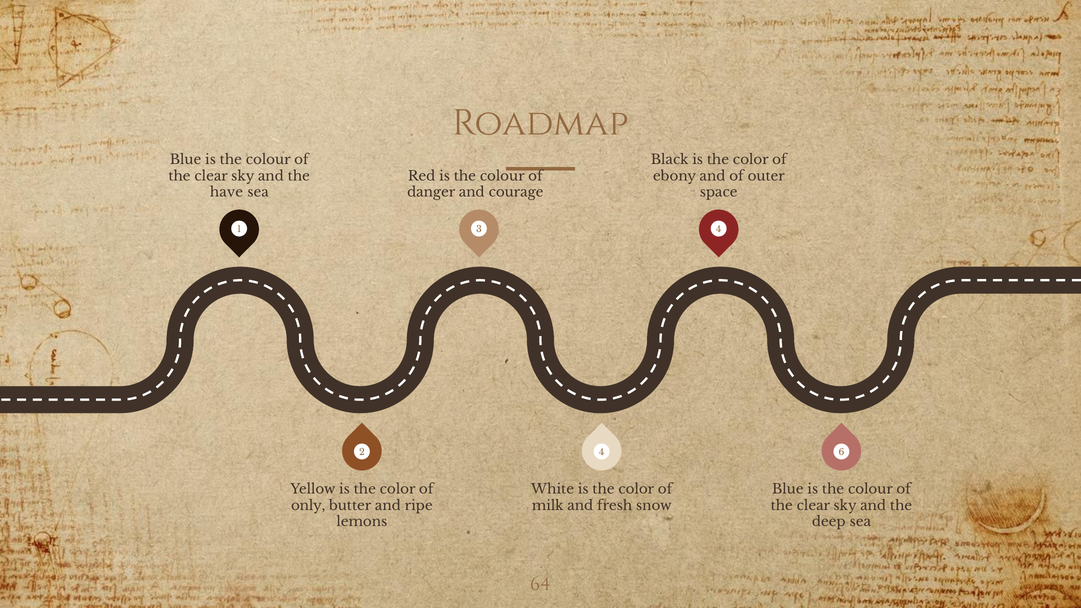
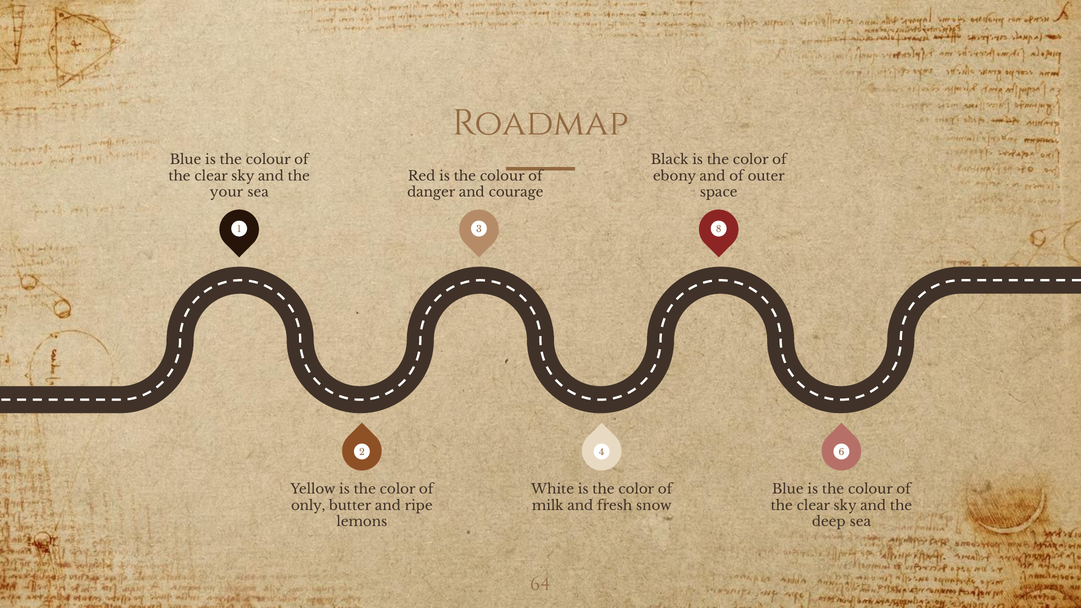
have: have -> your (226, 192)
3 4: 4 -> 8 (719, 229)
